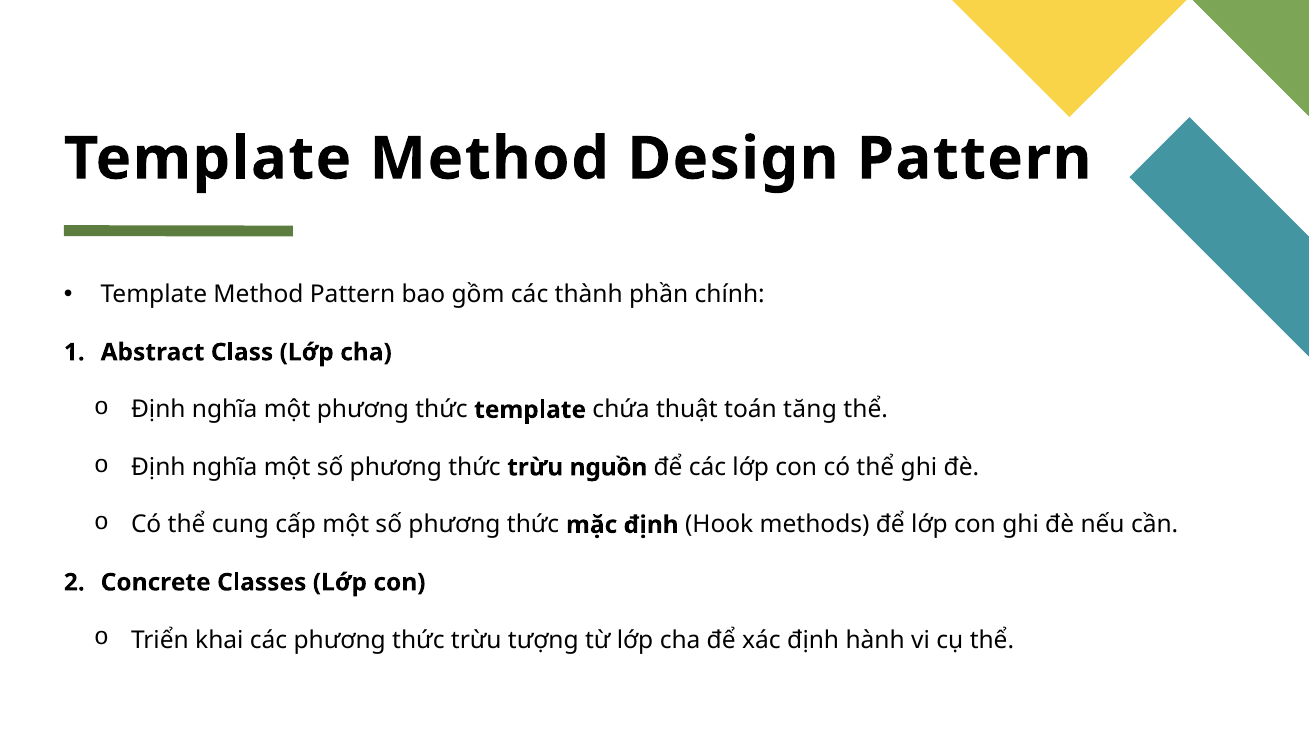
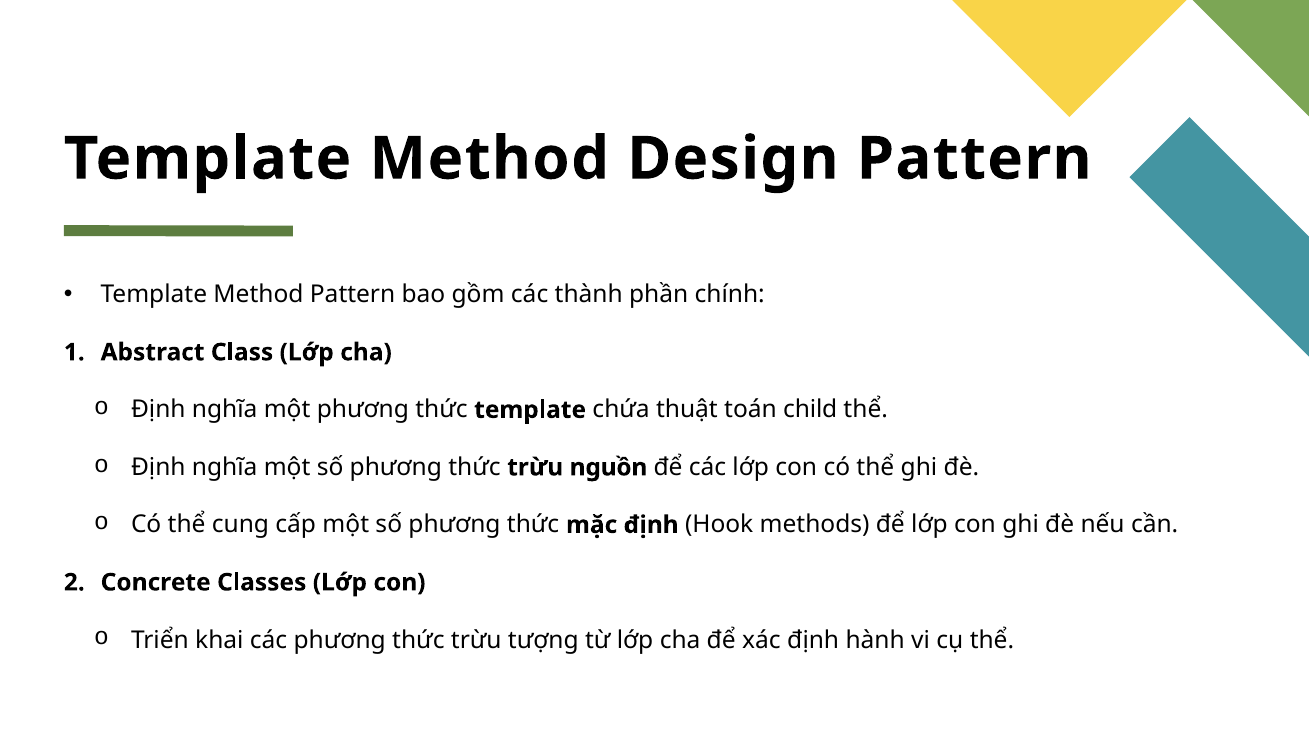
tăng: tăng -> child (810, 410)
